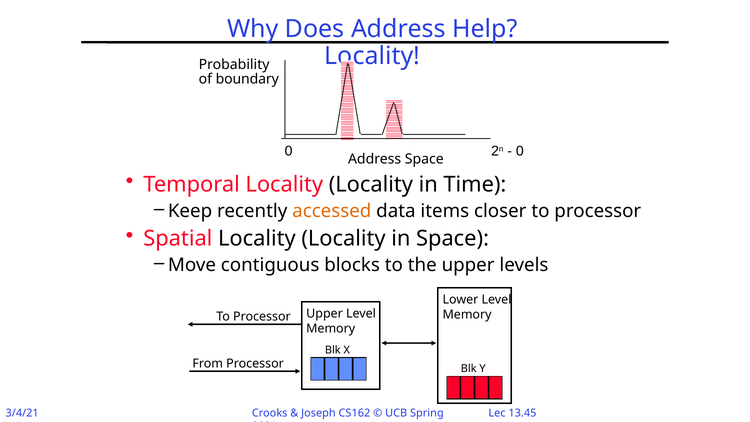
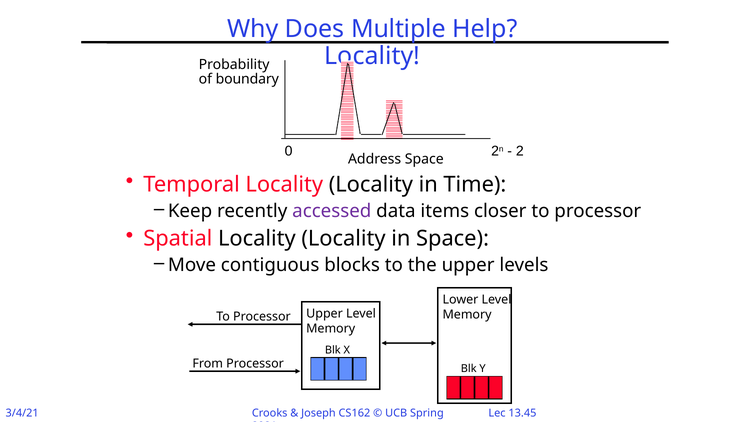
Does Address: Address -> Multiple (398, 29)
0: 0 -> 2 (520, 151)
accessed colour: orange -> purple (332, 211)
